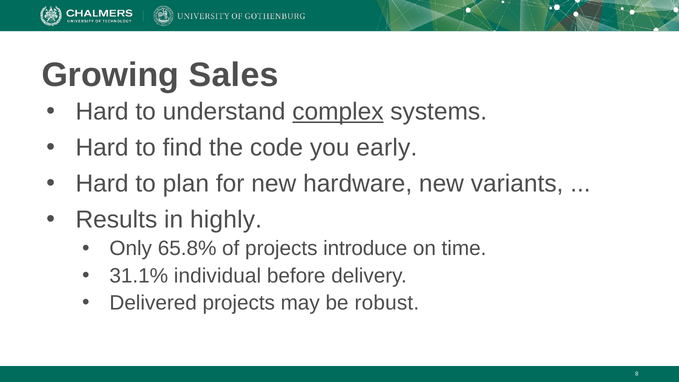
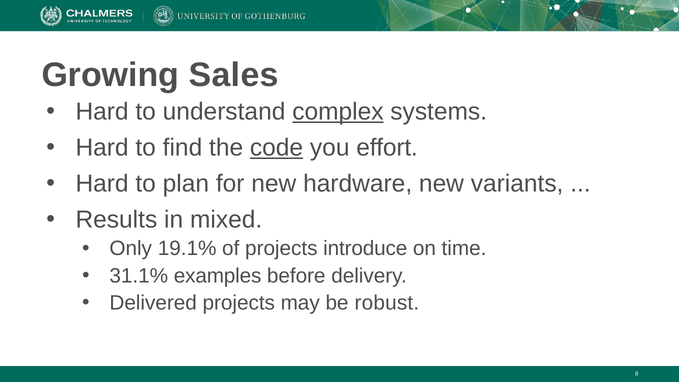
code underline: none -> present (277, 148)
early: early -> effort (387, 148)
highly: highly -> mixed (226, 219)
65.8%: 65.8% -> 19.1% (187, 249)
individual: individual -> examples (218, 276)
